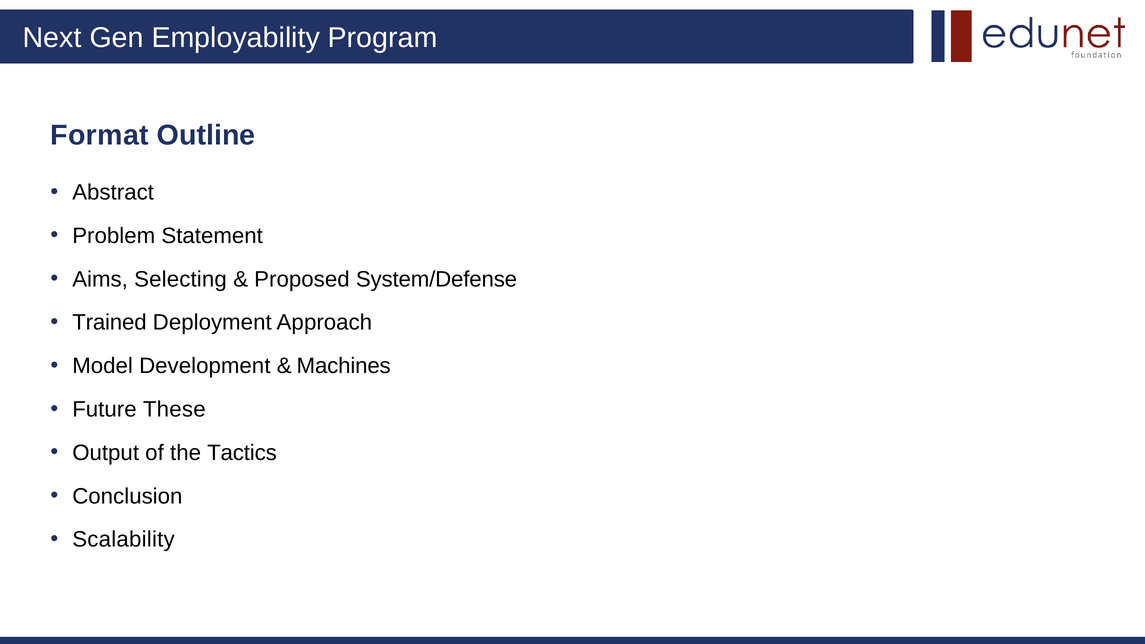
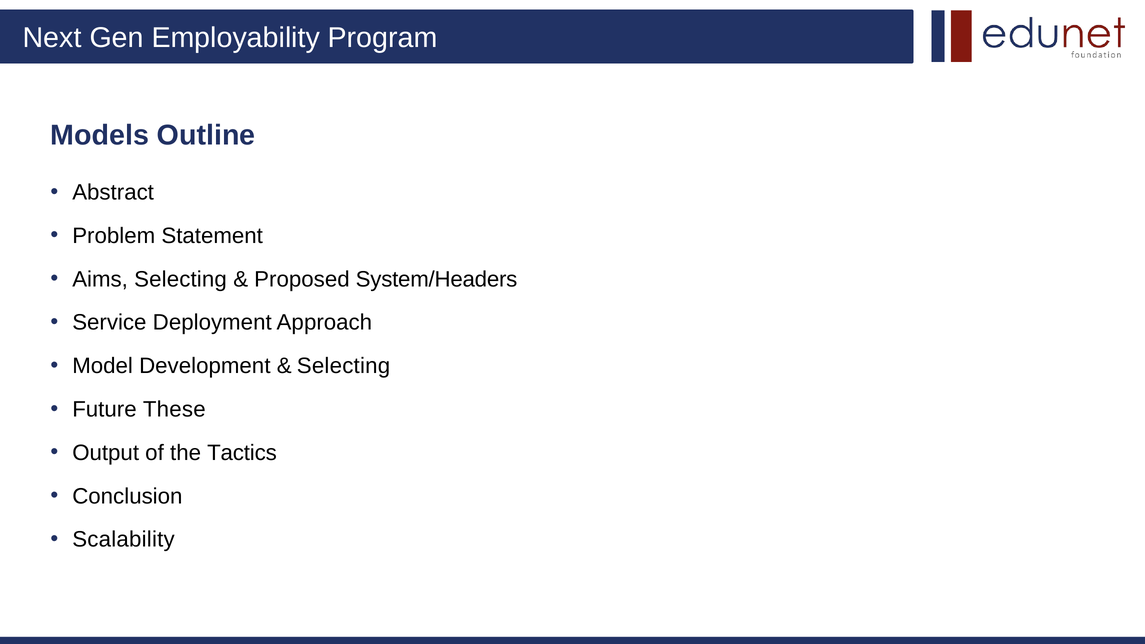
Format: Format -> Models (100, 135)
System/Defense: System/Defense -> System/Headers (437, 279)
Trained: Trained -> Service (109, 323)
Machines: Machines -> Selecting (343, 366)
